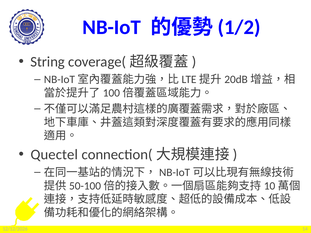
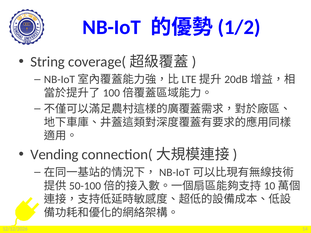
Quectel: Quectel -> Vending (54, 155)
